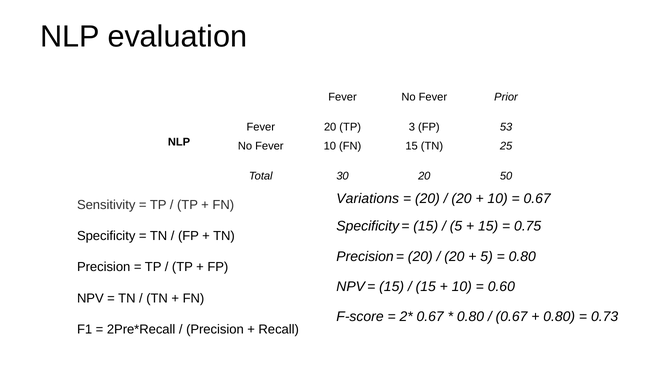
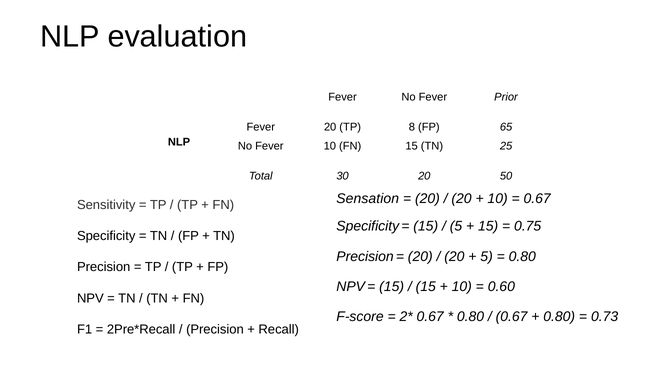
3: 3 -> 8 (412, 127)
53: 53 -> 65 (506, 127)
Variations: Variations -> Sensation (368, 199)
